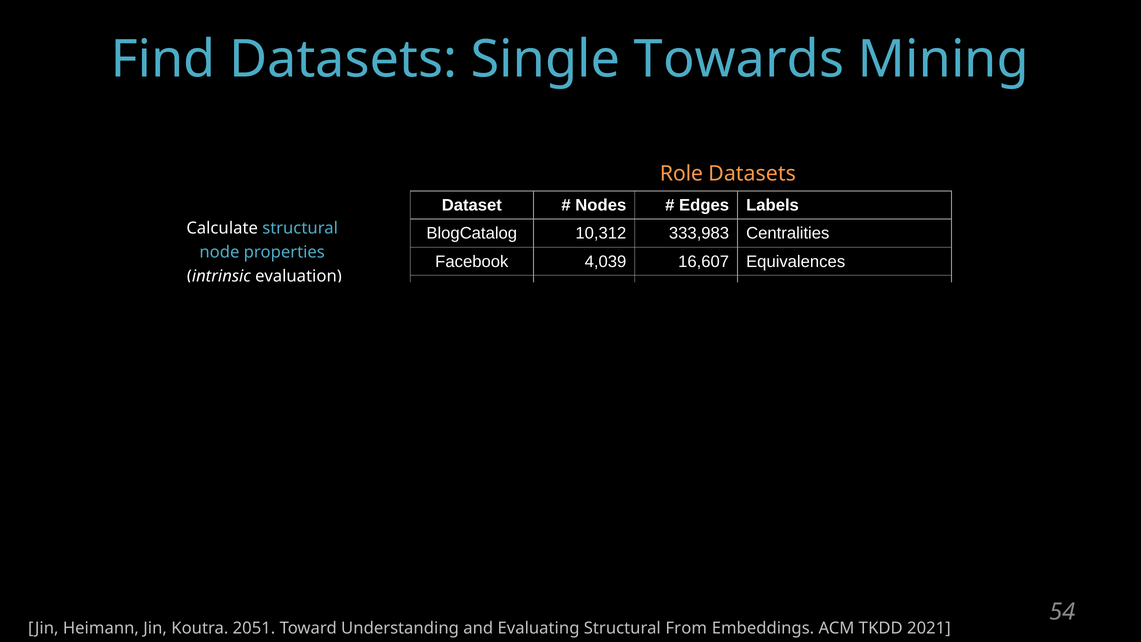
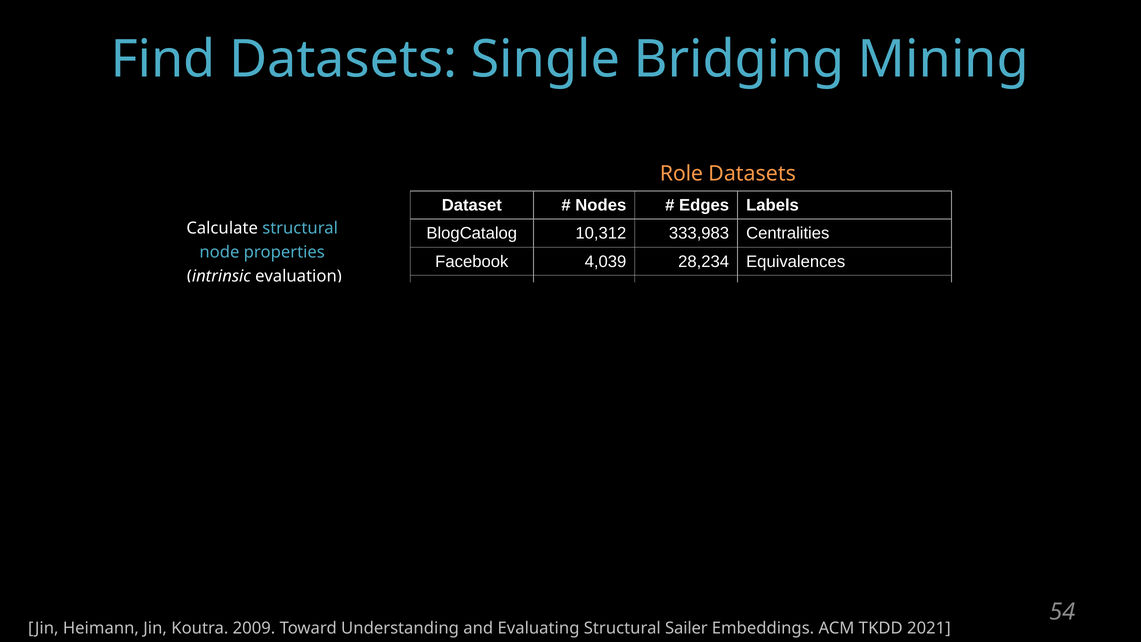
Towards: Towards -> Bridging (739, 59)
16,607: 16,607 -> 28,234 (704, 261)
2051: 2051 -> 2009 (254, 628)
From: From -> Sailer (686, 628)
